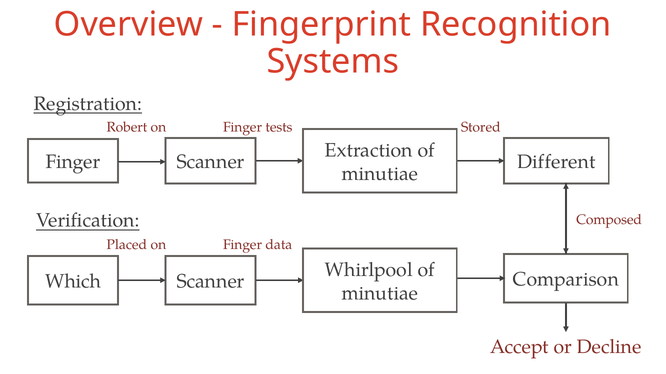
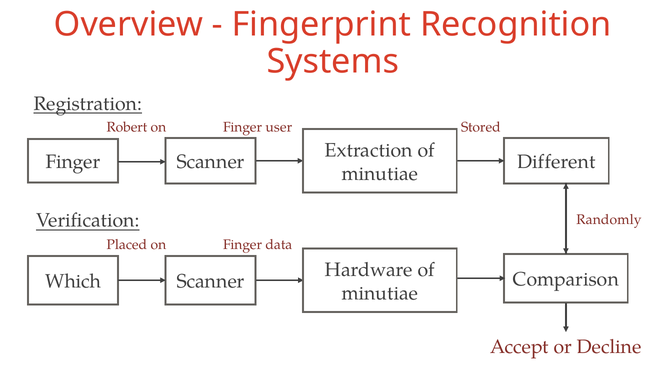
tests: tests -> user (279, 128)
Composed: Composed -> Randomly (609, 220)
Whirlpool: Whirlpool -> Hardware (369, 270)
